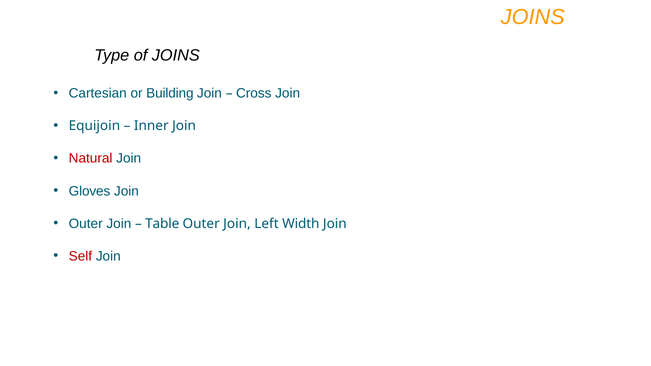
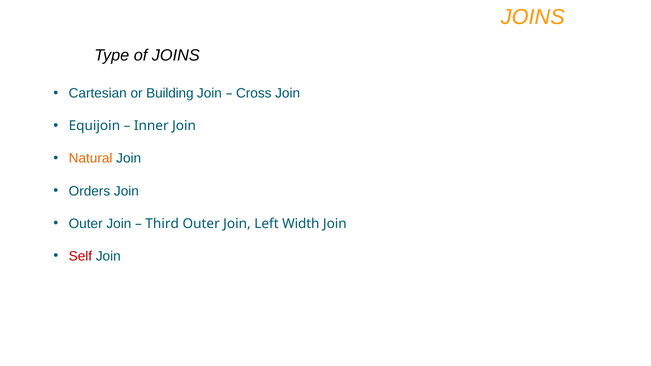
Natural colour: red -> orange (91, 159)
Gloves: Gloves -> Orders (89, 191)
Table: Table -> Third (162, 224)
